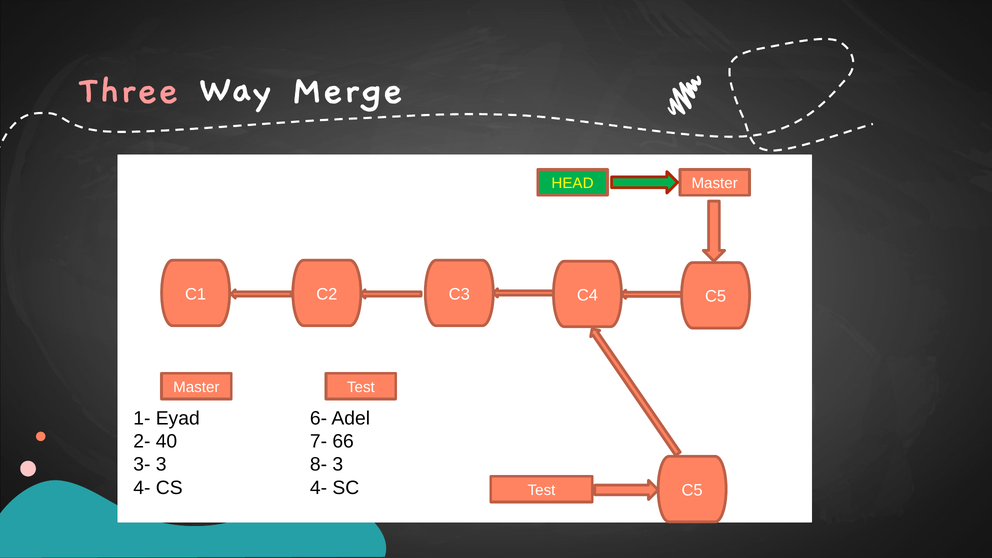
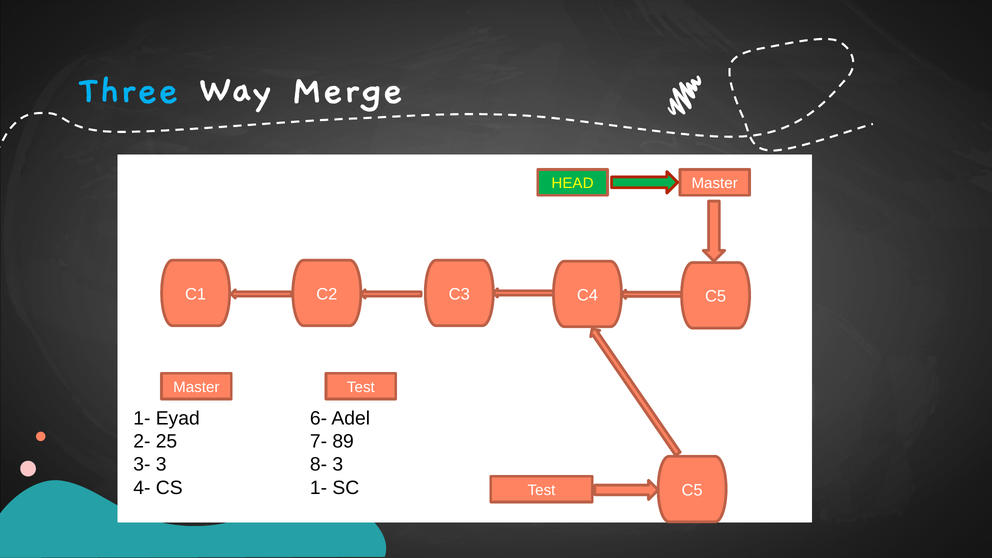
Three colour: pink -> light blue (129, 88)
40: 40 -> 25 (166, 441)
66: 66 -> 89 (343, 441)
4-: 4- -> 1- (319, 488)
